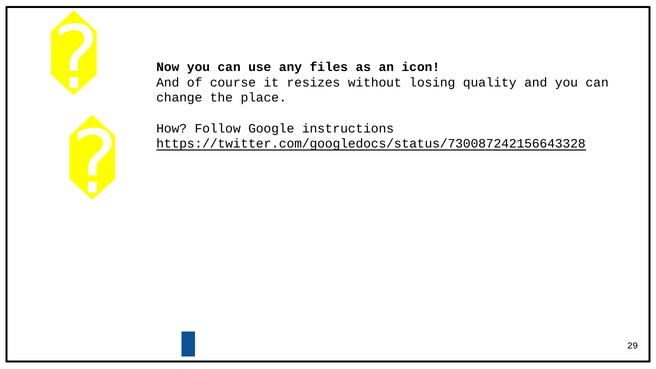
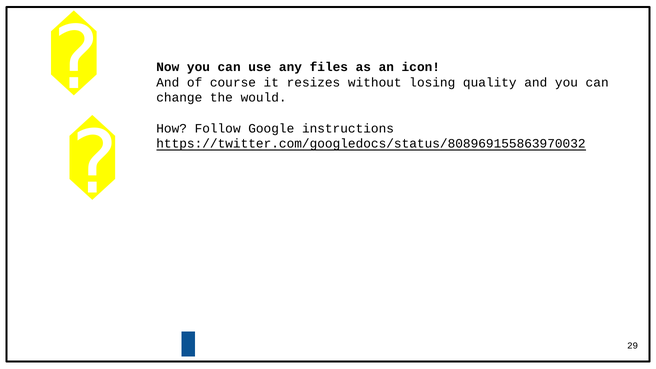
place: place -> would (264, 98)
https://twitter.com/googledocs/status/730087242156643328: https://twitter.com/googledocs/status/730087242156643328 -> https://twitter.com/googledocs/status/808969155863970032 (371, 144)
